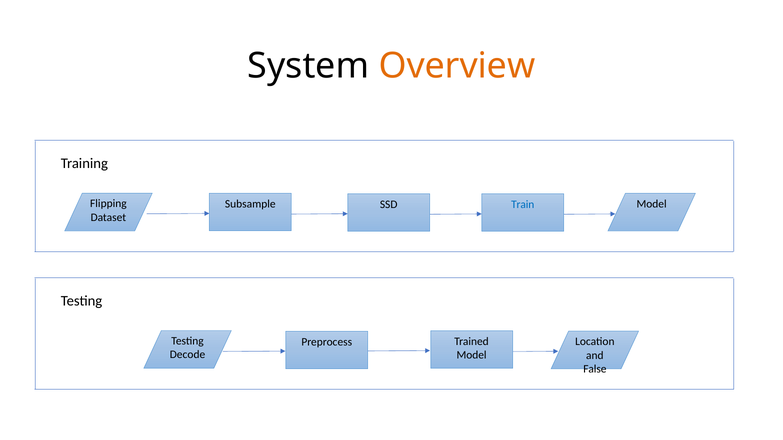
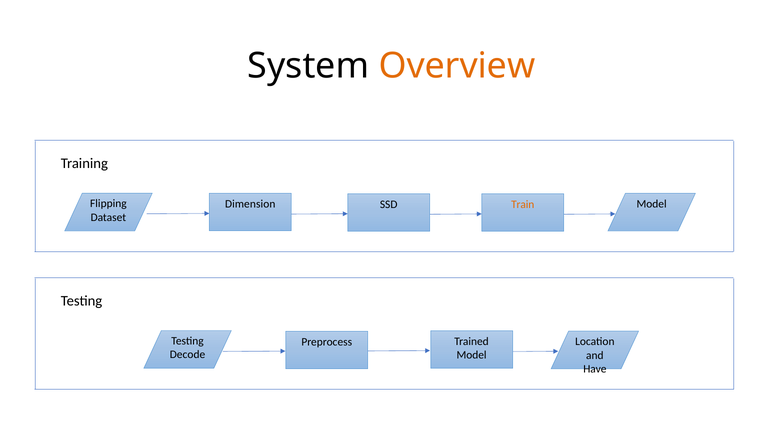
Subsample: Subsample -> Dimension (250, 204)
Train colour: blue -> orange (523, 205)
False: False -> Have (595, 369)
